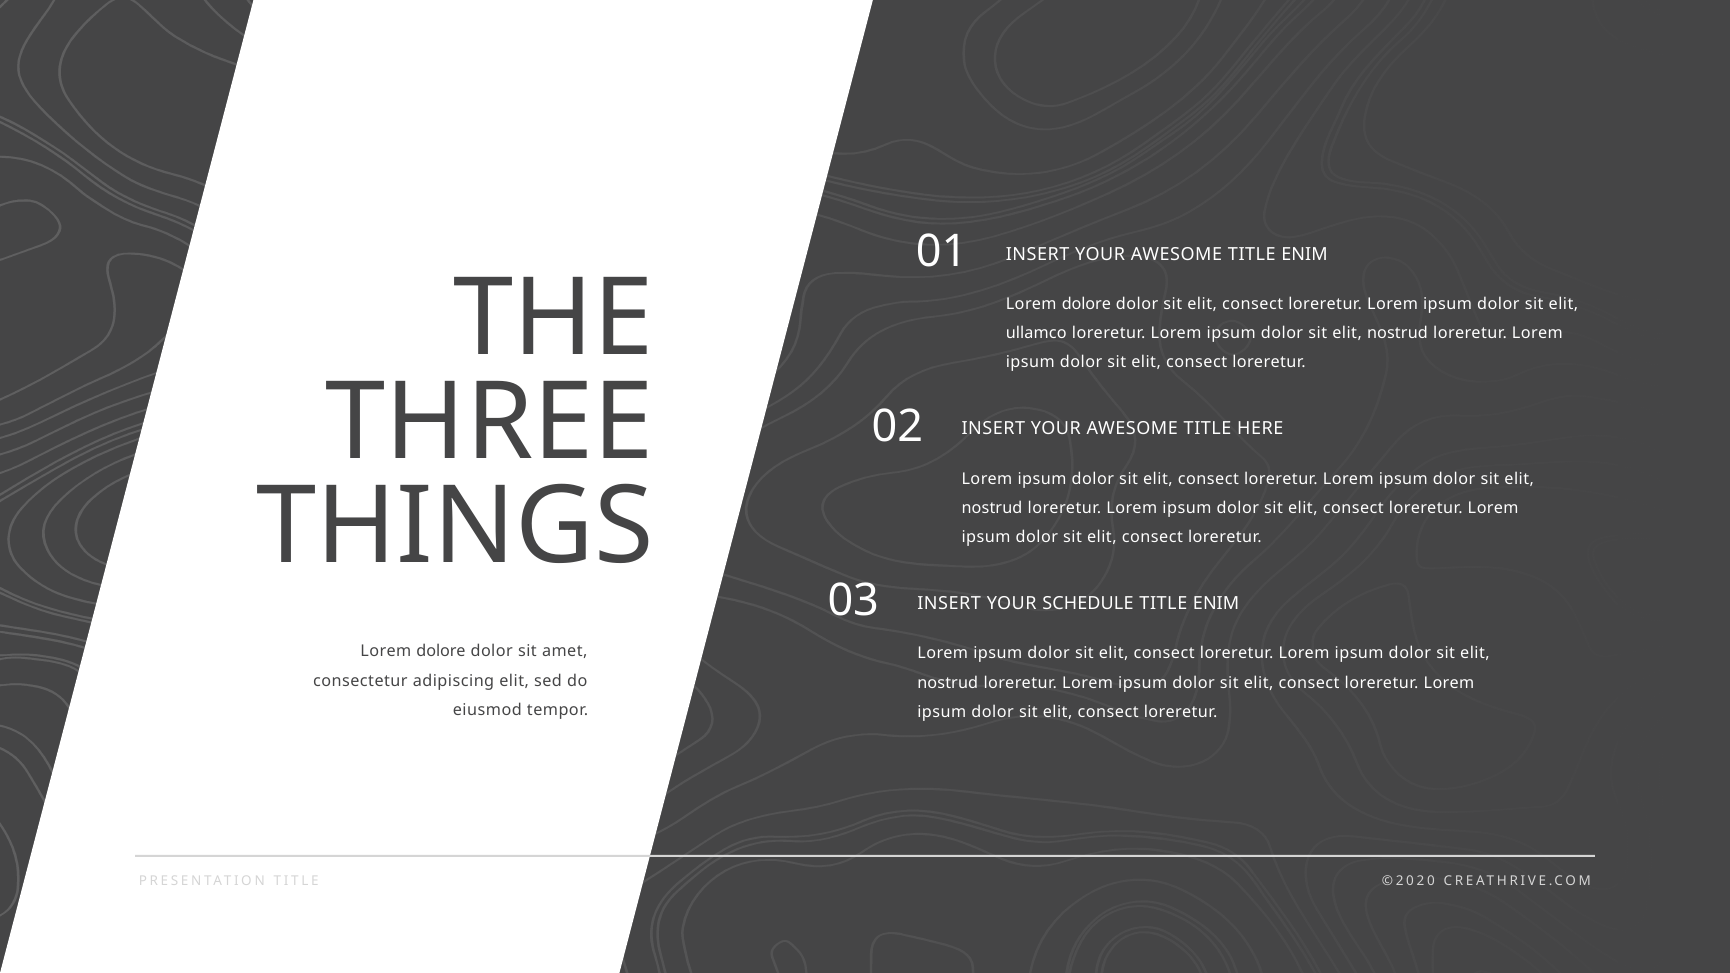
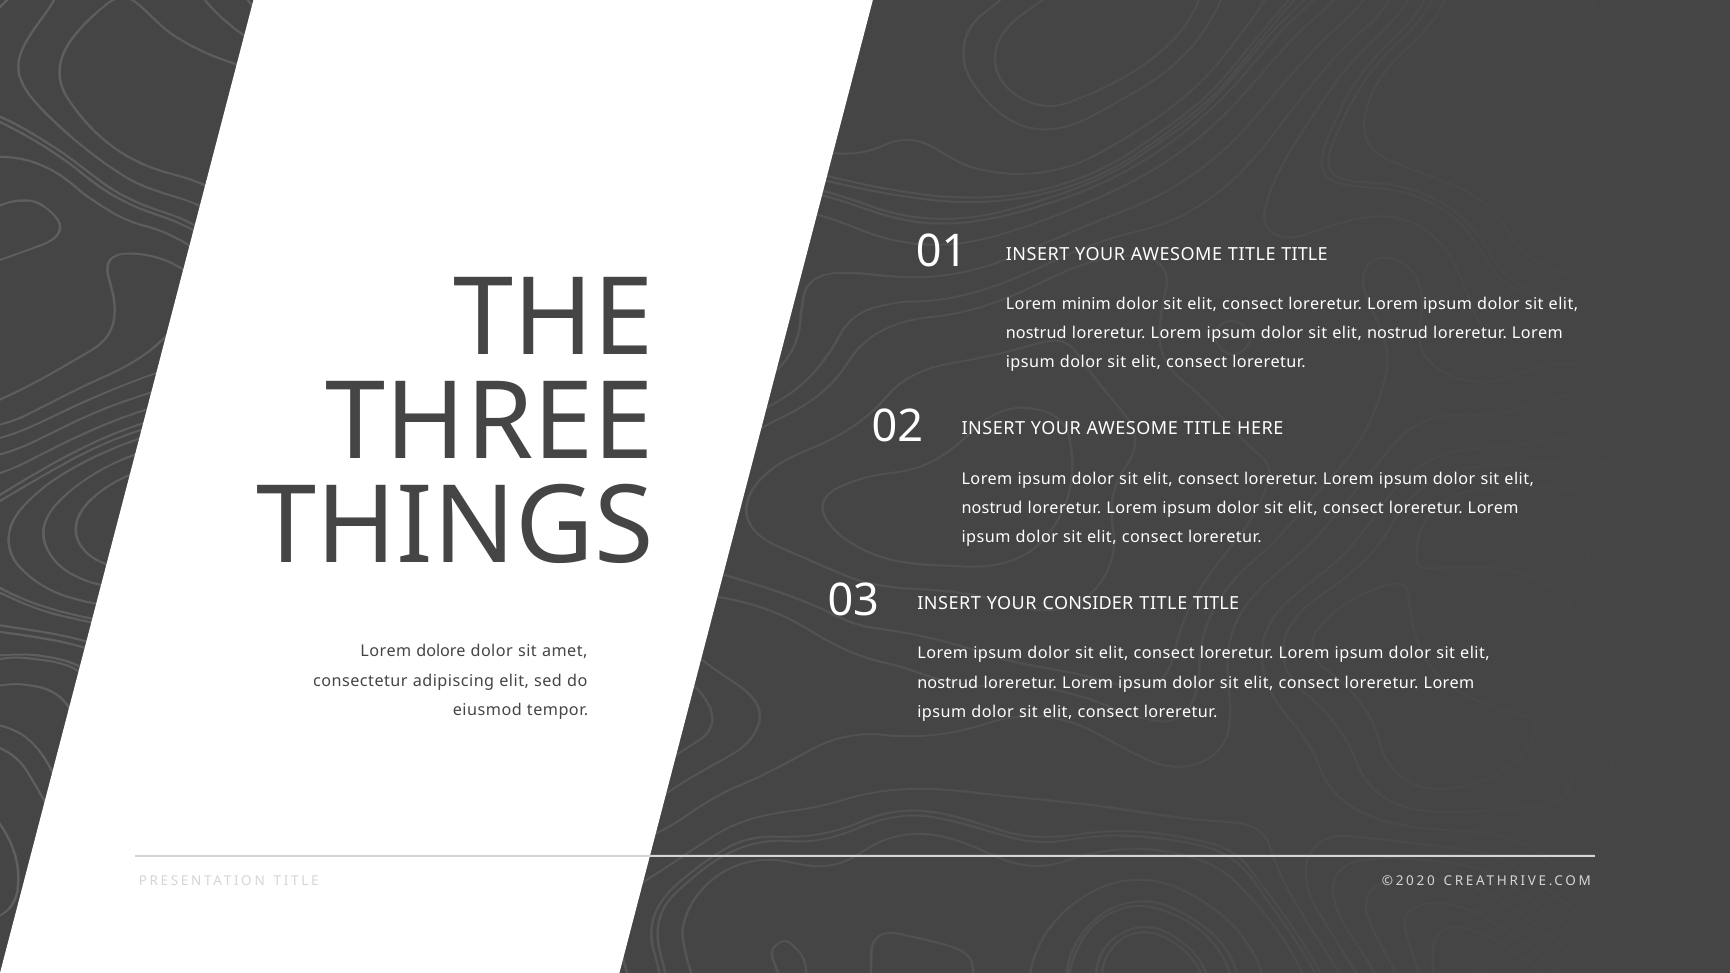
AWESOME TITLE ENIM: ENIM -> TITLE (1305, 254)
dolore: dolore -> minim (1086, 304)
ullamco: ullamco -> nostrud (1036, 333)
SCHEDULE: SCHEDULE -> CONSIDER (1088, 604)
ENIM: ENIM -> TITLE (1216, 604)
